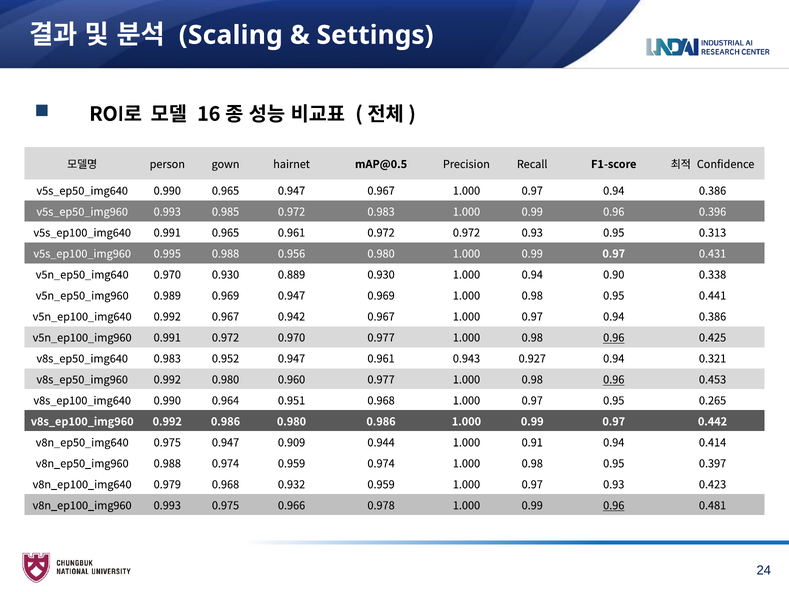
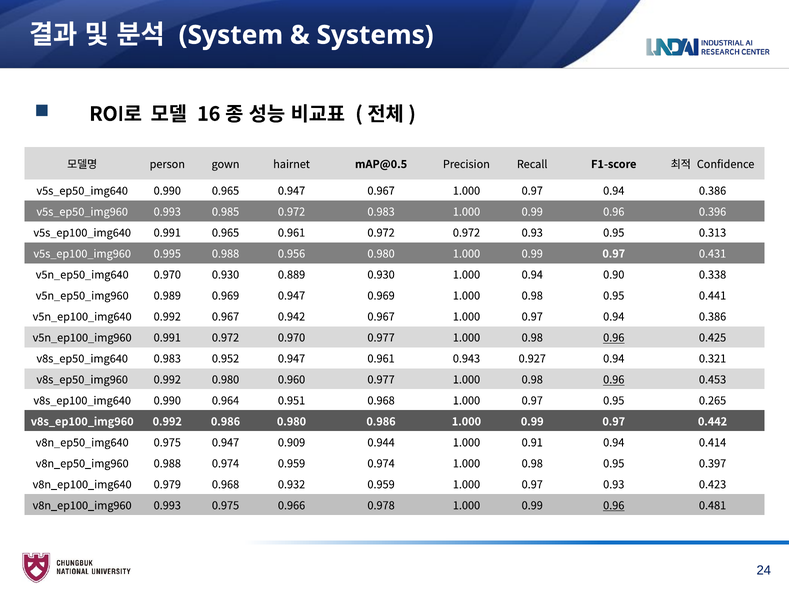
Scaling: Scaling -> System (231, 35)
Settings: Settings -> Systems (375, 35)
